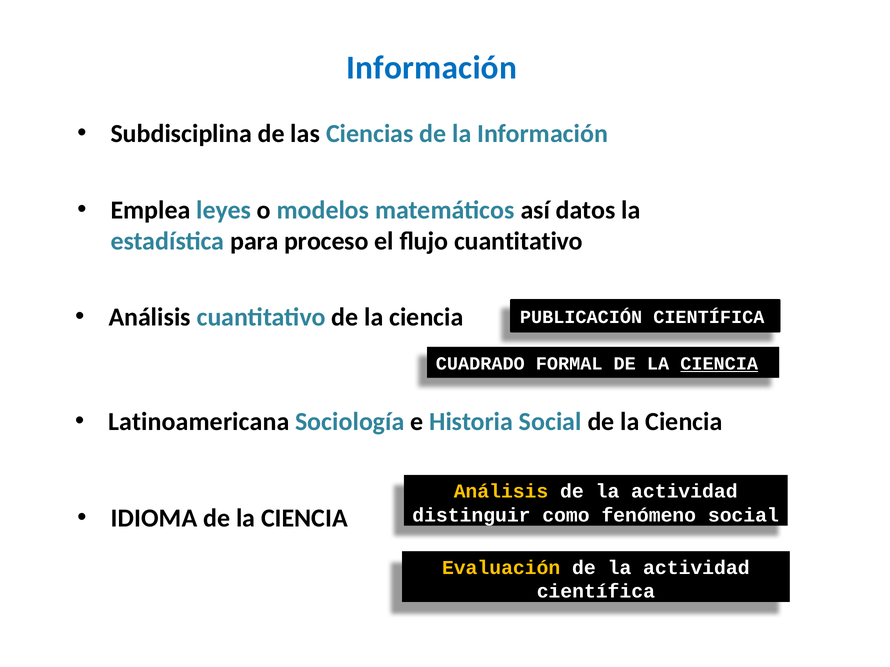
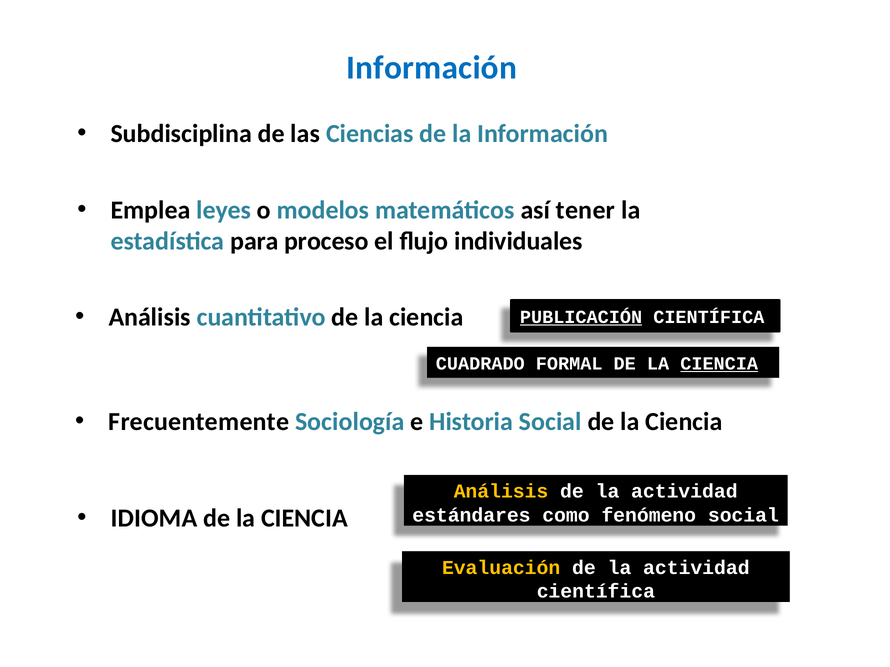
datos: datos -> tener (586, 210)
flujo cuantitativo: cuantitativo -> individuales (519, 242)
PUBLICACIÓN underline: none -> present (581, 317)
Latinoamericana: Latinoamericana -> Frecuentemente (199, 422)
distinguir: distinguir -> estándares (471, 516)
